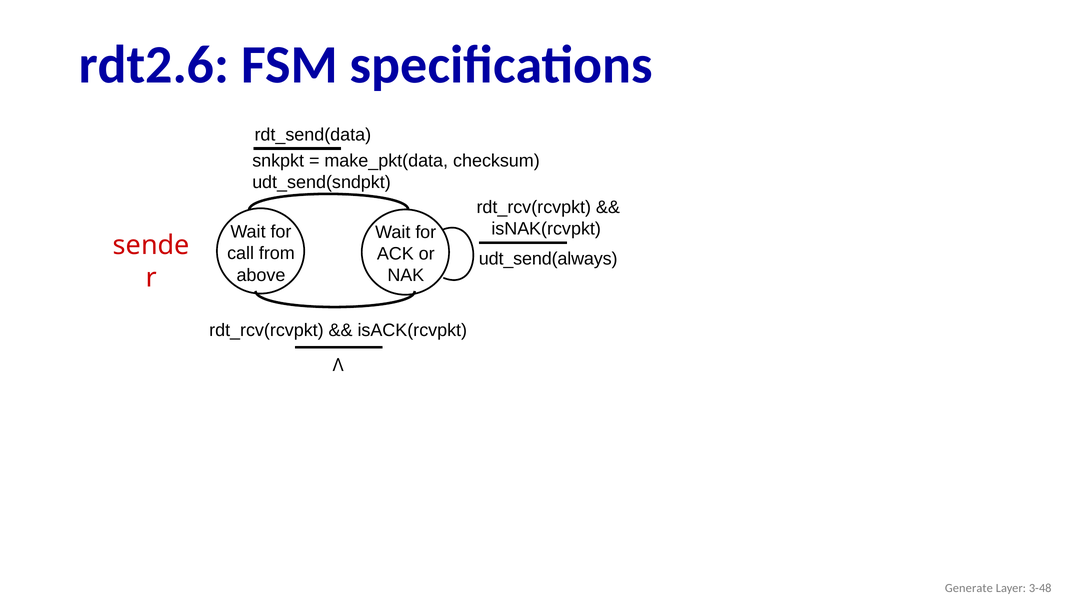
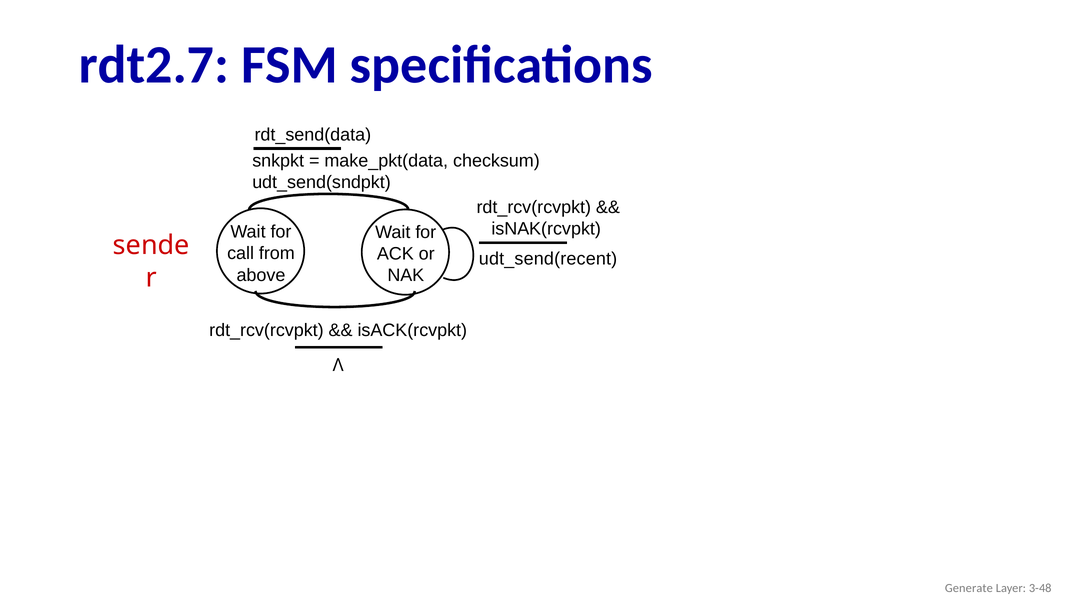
rdt2.6: rdt2.6 -> rdt2.7 (154, 65)
udt_send(always: udt_send(always -> udt_send(recent (548, 259)
